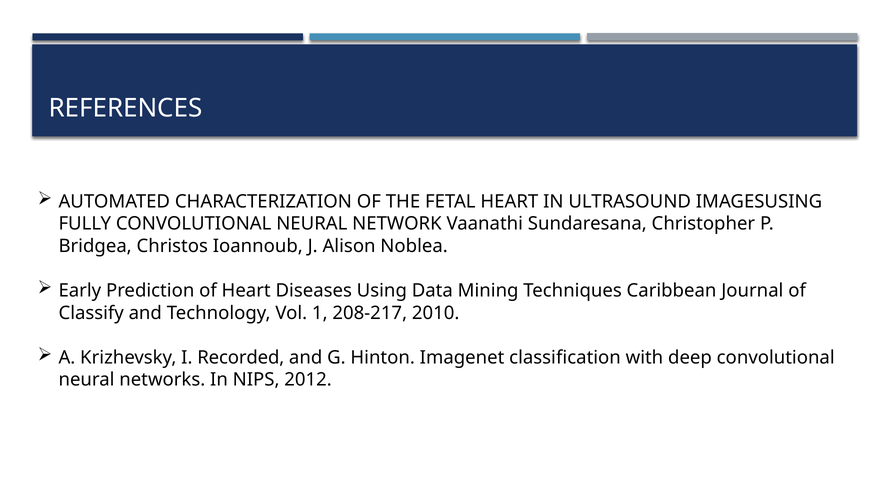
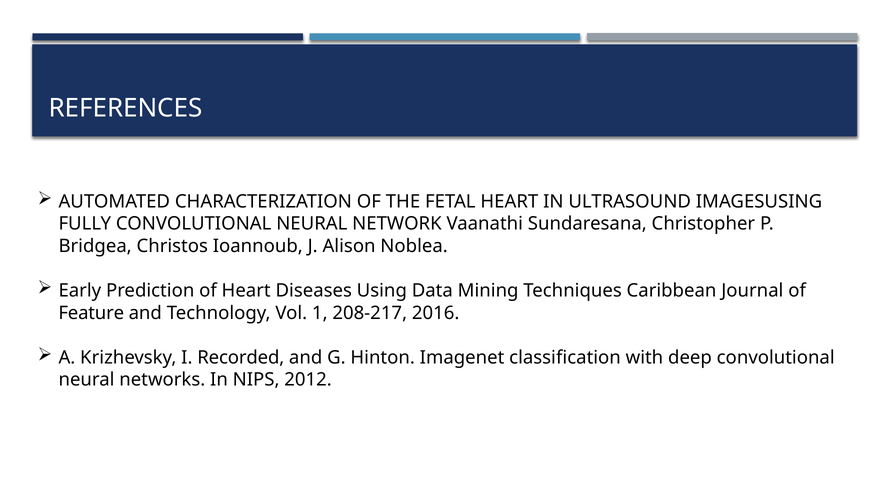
Classify: Classify -> Feature (91, 313)
2010: 2010 -> 2016 (436, 313)
